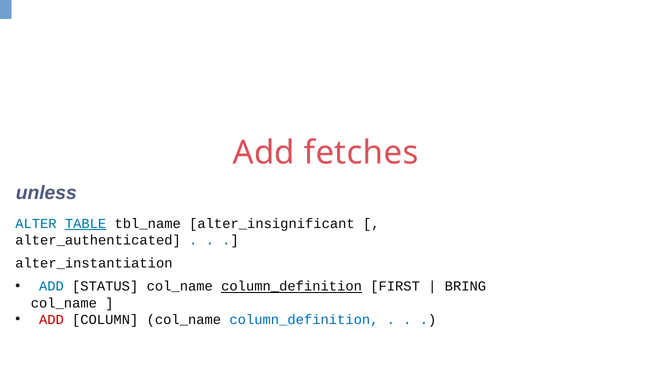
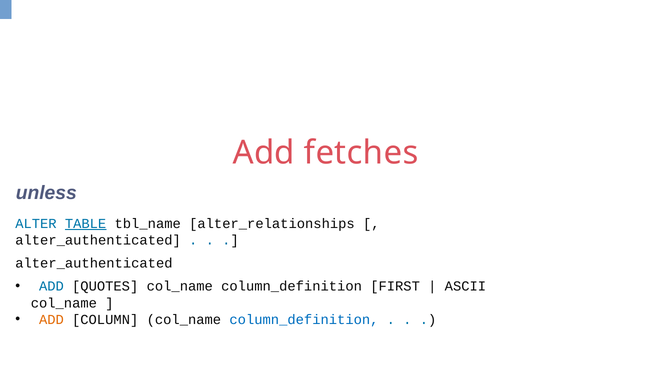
alter_insignificant: alter_insignificant -> alter_relationships (272, 223)
alter_instantiation: alter_instantiation -> alter_authenticated (94, 263)
STATUS: STATUS -> QUOTES (105, 286)
column_definition underline: present -> none (292, 286)
BRING: BRING -> ASCII (465, 286)
ADD colour: red -> orange (51, 319)
